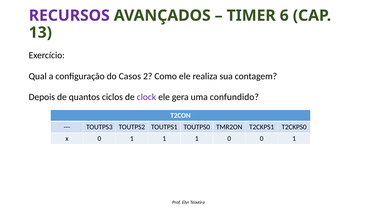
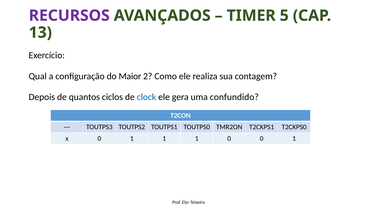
6: 6 -> 5 (284, 16)
Casos: Casos -> Maior (130, 76)
clock colour: purple -> blue (146, 97)
